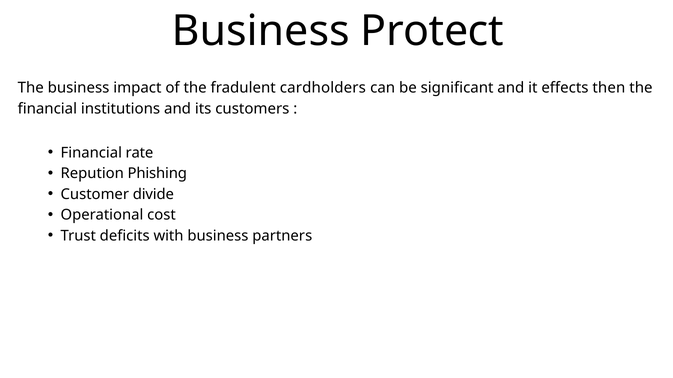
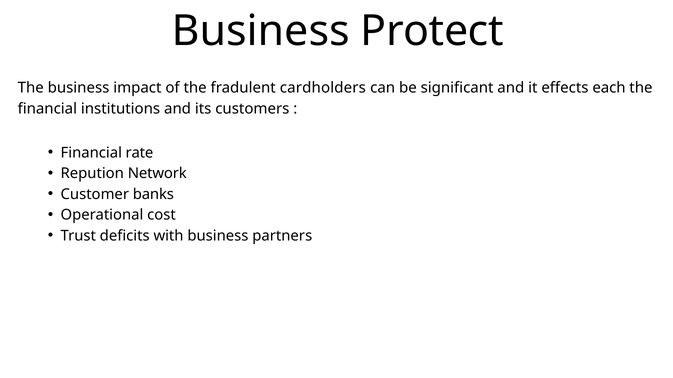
then: then -> each (609, 88)
Phishing: Phishing -> Network (157, 174)
divide: divide -> banks (153, 195)
